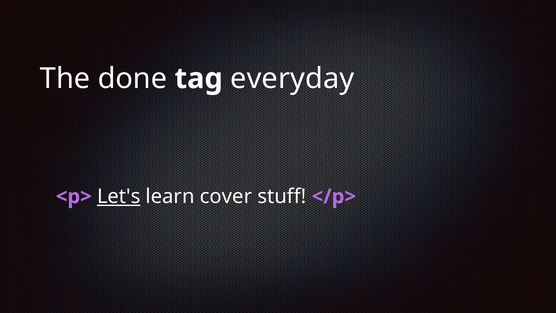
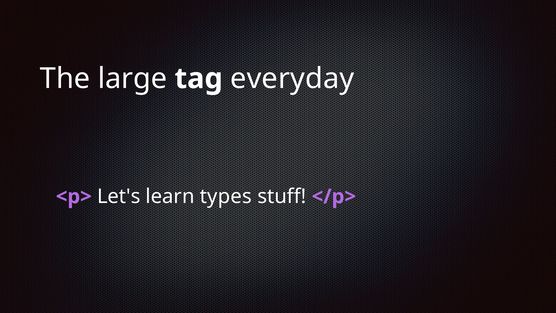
done: done -> large (132, 78)
Let's underline: present -> none (119, 196)
cover: cover -> types (226, 196)
